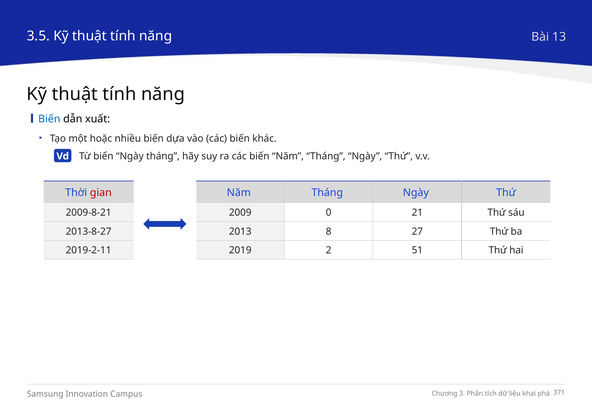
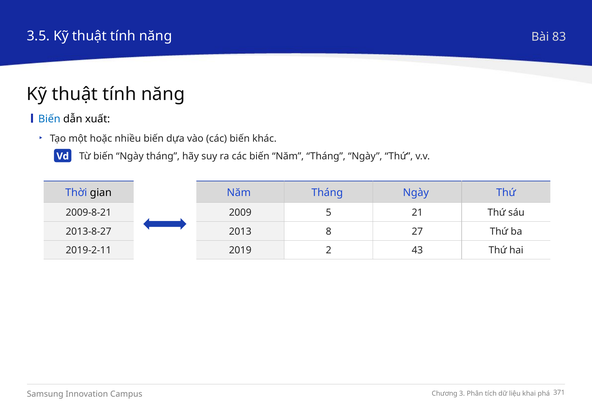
13: 13 -> 83 (559, 37)
gian colour: red -> black (101, 193)
0: 0 -> 5 (329, 213)
51: 51 -> 43 (417, 250)
